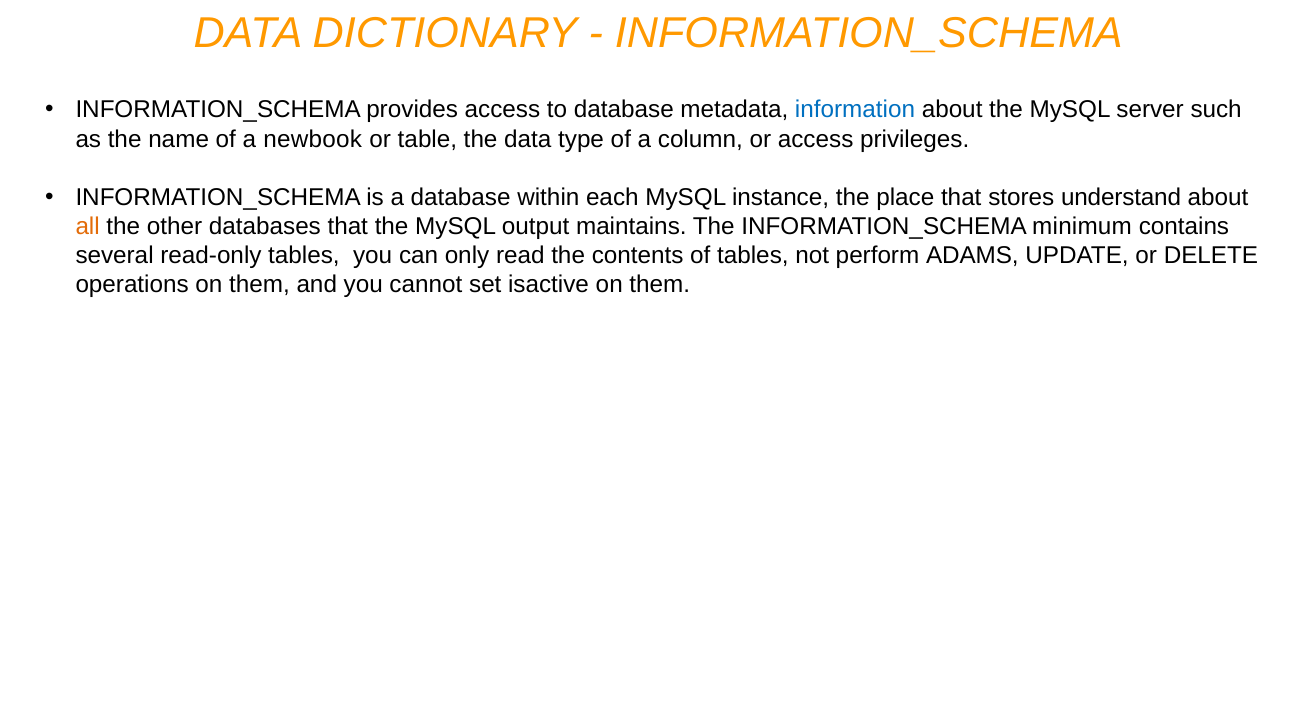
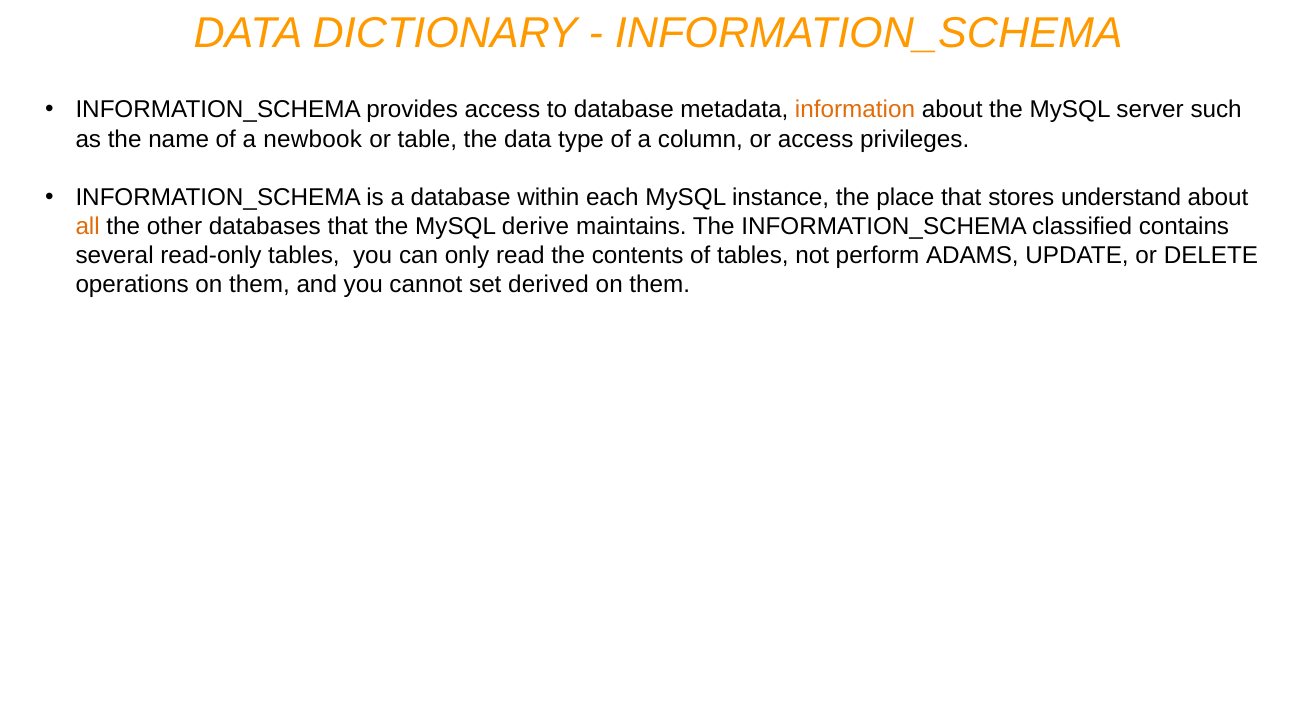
information colour: blue -> orange (855, 110)
output: output -> derive (535, 227)
minimum: minimum -> classified (1082, 227)
isactive: isactive -> derived (548, 285)
